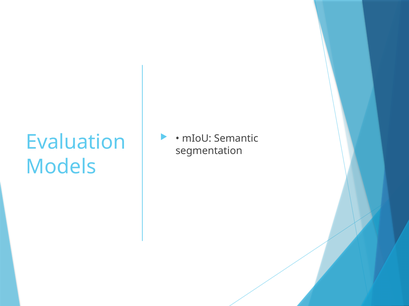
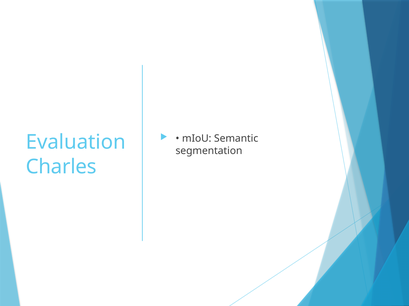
Models: Models -> Charles (61, 167)
